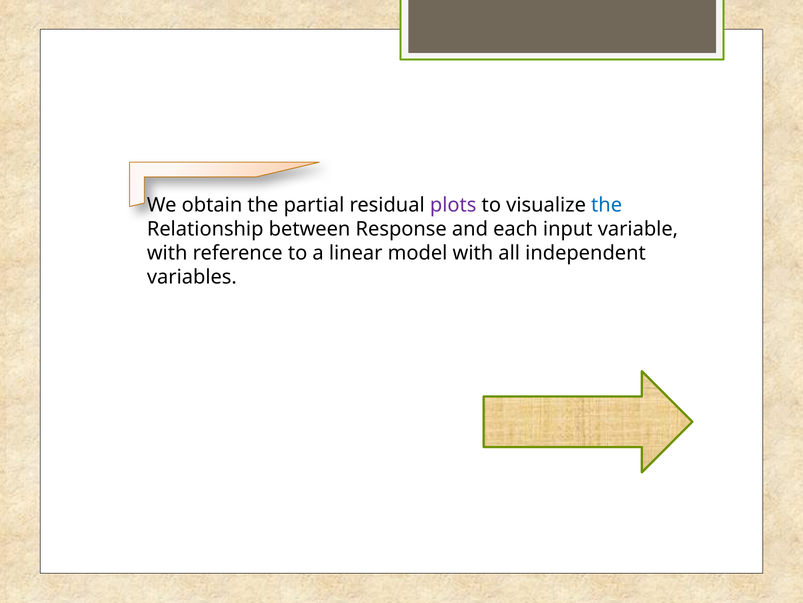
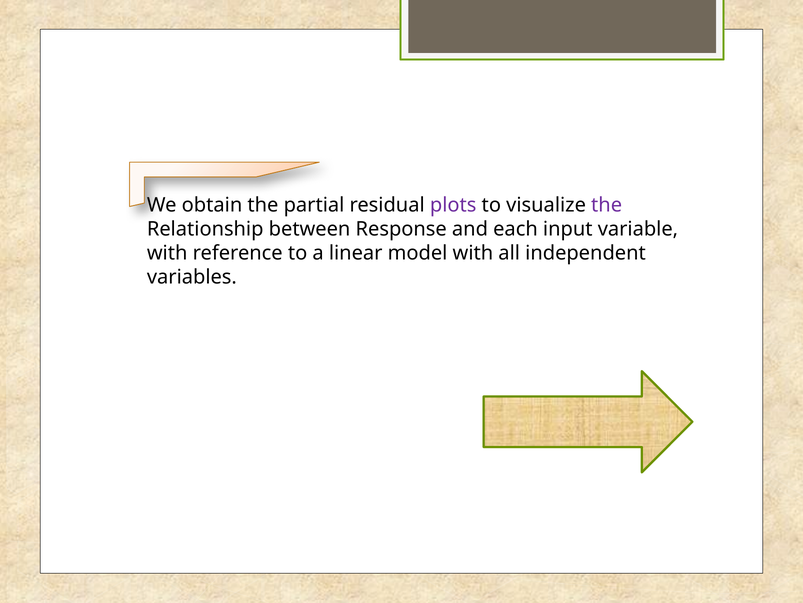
the colour: blue -> purple (607, 205)
